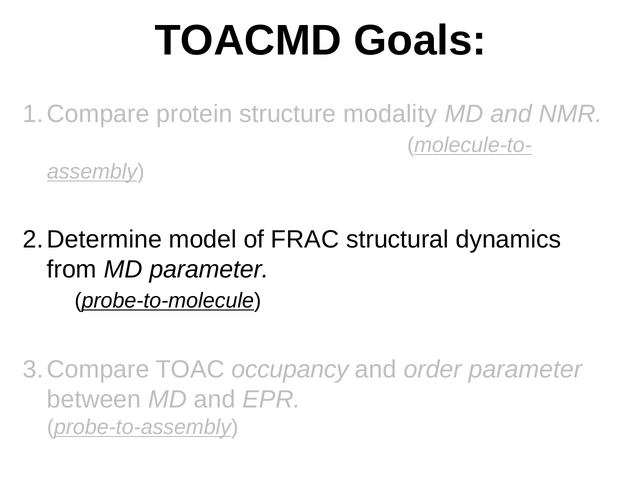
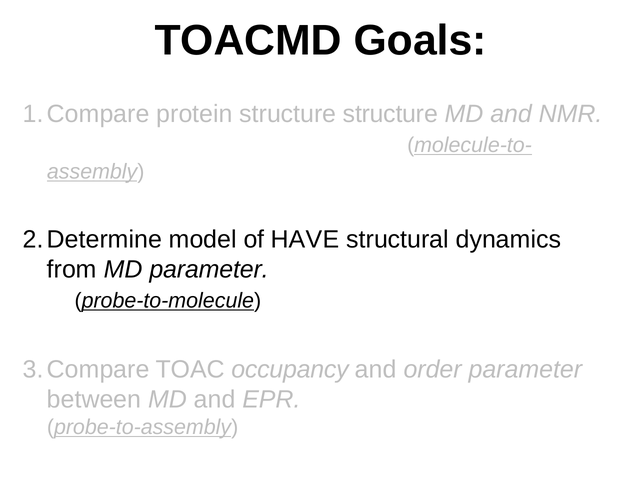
structure modality: modality -> structure (390, 114)
FRAC: FRAC -> HAVE (305, 239)
